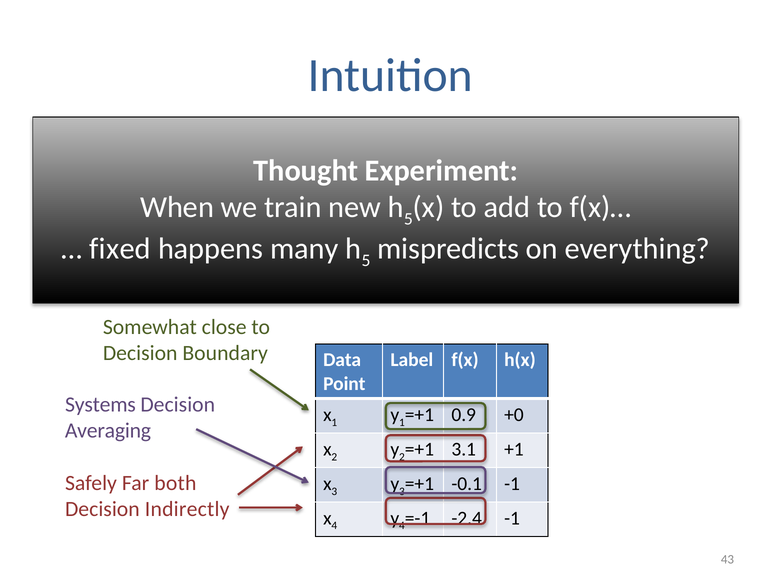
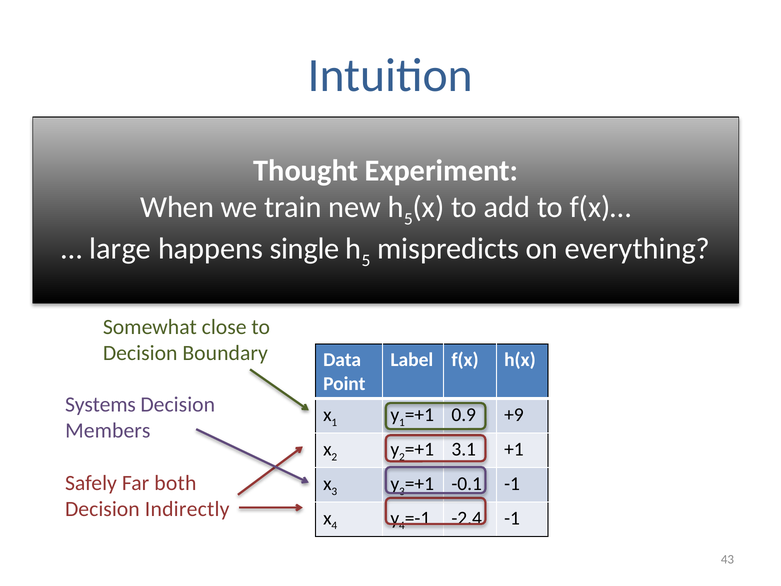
fixed: fixed -> large (120, 248)
many: many -> single (304, 248)
+0: +0 -> +9 (514, 415)
Averaging: Averaging -> Members (108, 430)
